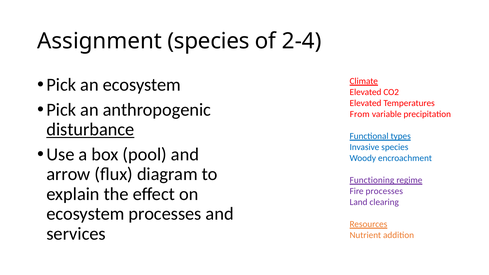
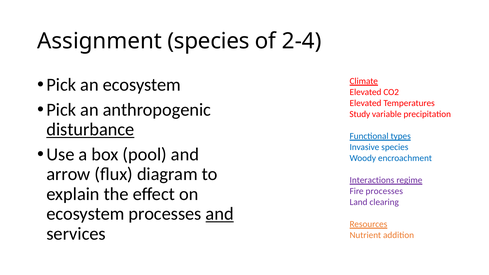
From: From -> Study (360, 114)
Functioning: Functioning -> Interactions (372, 180)
and underline: none -> present (220, 214)
